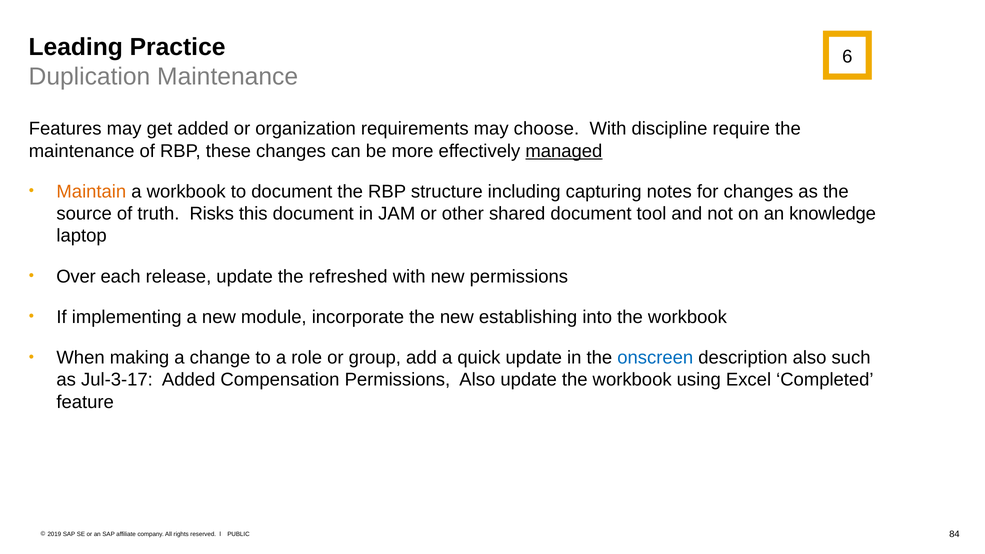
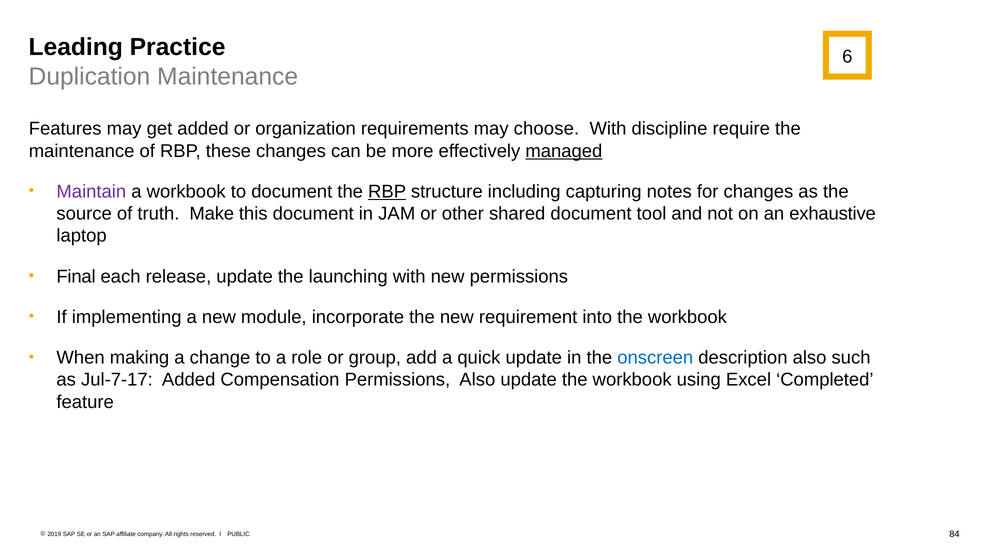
Maintain colour: orange -> purple (91, 192)
RBP underline: none -> present (387, 192)
Risks: Risks -> Make (212, 214)
knowledge: knowledge -> exhaustive (833, 214)
Over: Over -> Final (76, 276)
refreshed: refreshed -> launching (348, 276)
establishing: establishing -> requirement (528, 317)
Jul-3-17: Jul-3-17 -> Jul-7-17 (117, 380)
